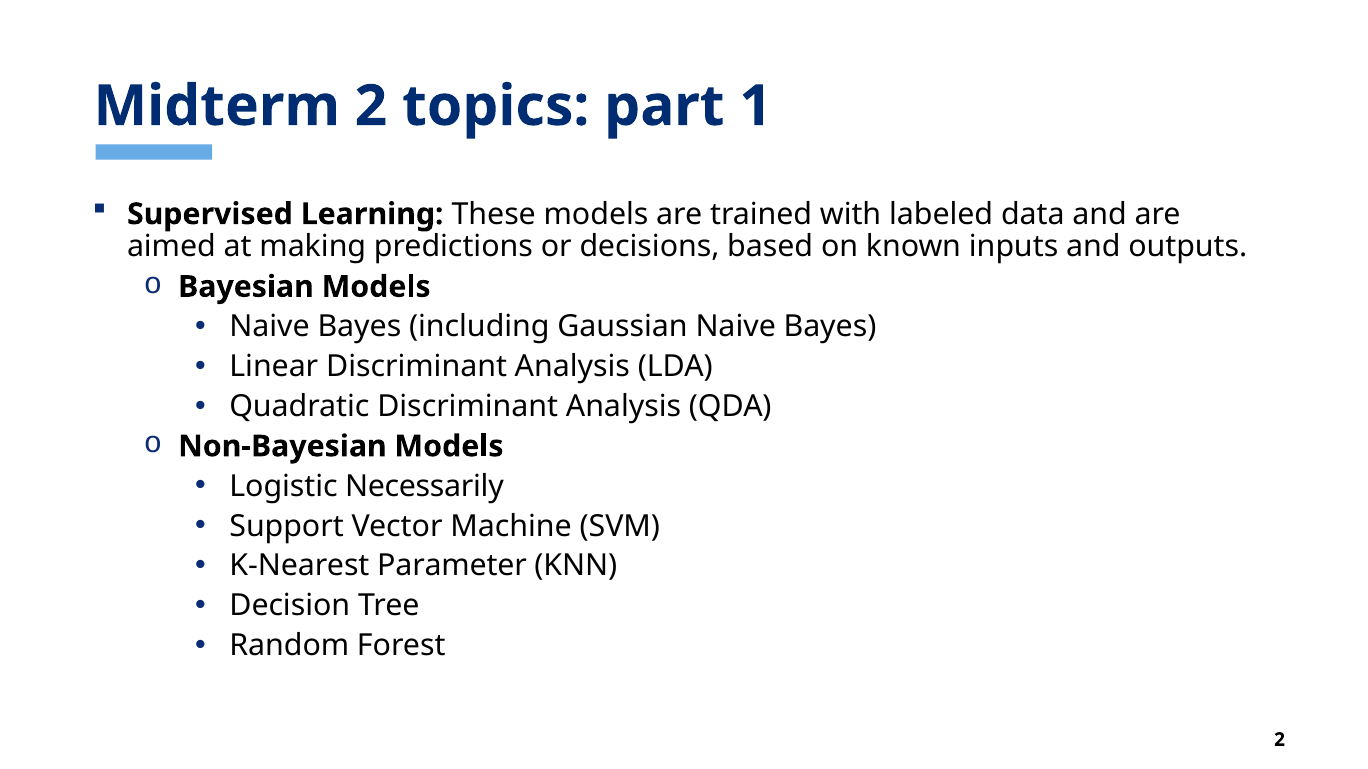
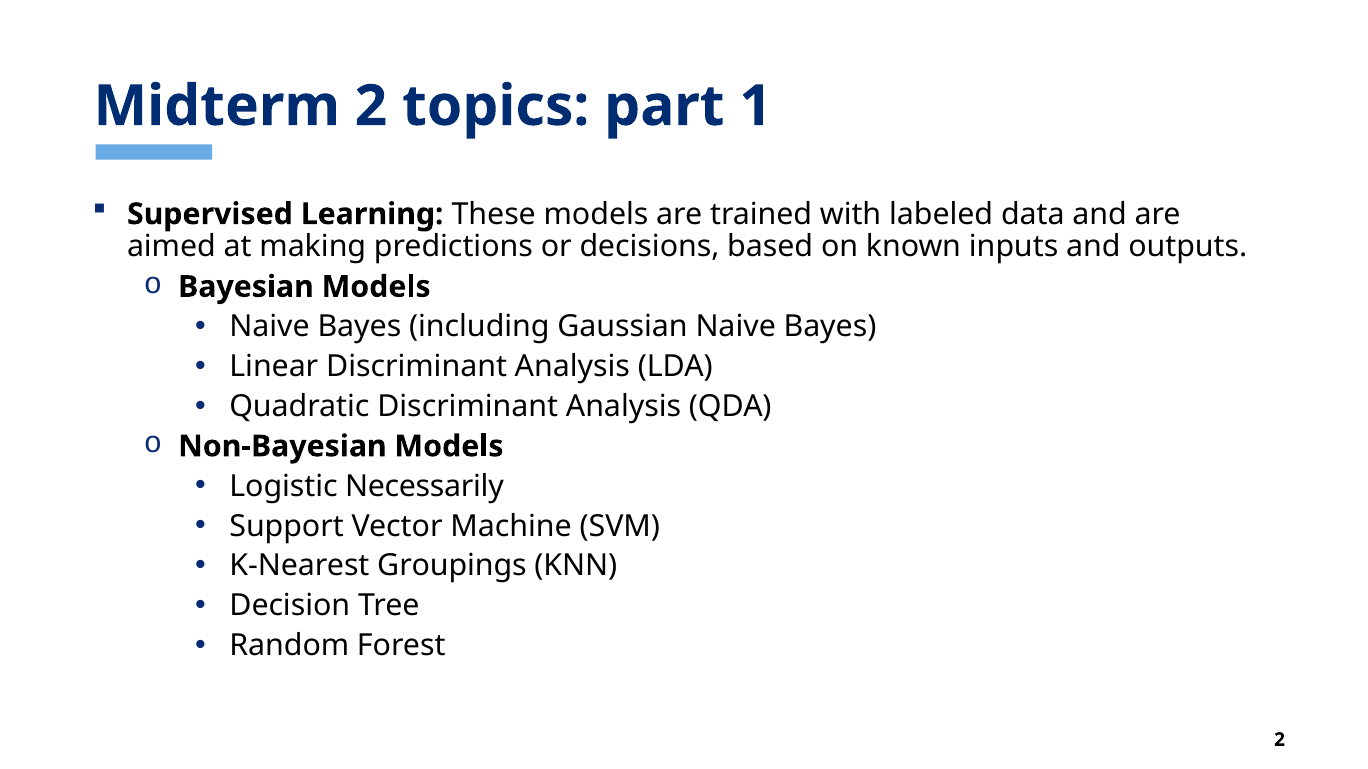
Parameter: Parameter -> Groupings (452, 566)
